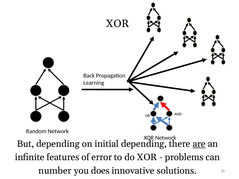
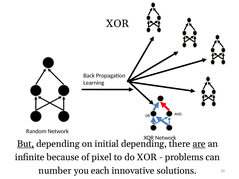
But underline: none -> present (26, 144)
features: features -> because (63, 157)
error: error -> pixel (102, 157)
does: does -> each (100, 171)
